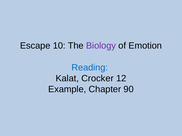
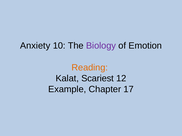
Escape: Escape -> Anxiety (35, 46)
Reading colour: blue -> orange (90, 68)
Crocker: Crocker -> Scariest (98, 79)
90: 90 -> 17 (129, 90)
